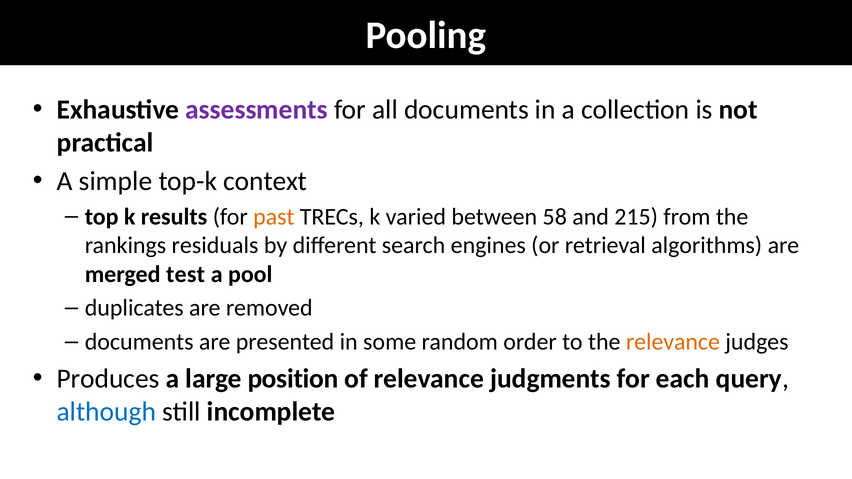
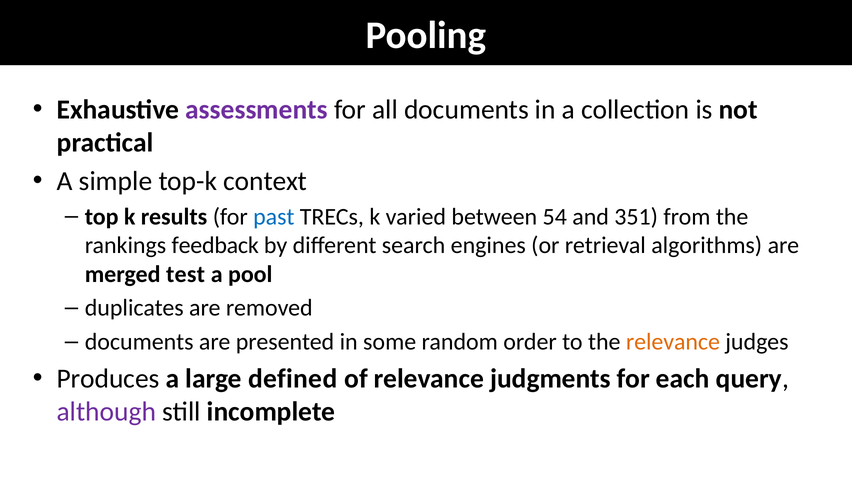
past colour: orange -> blue (274, 217)
58: 58 -> 54 (555, 217)
215: 215 -> 351 (636, 217)
residuals: residuals -> feedback (215, 246)
position: position -> defined (293, 379)
although colour: blue -> purple (106, 412)
